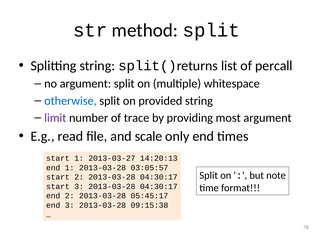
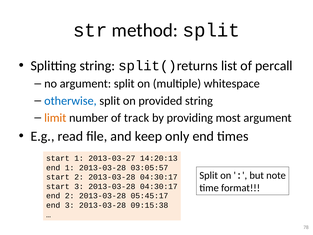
limit colour: purple -> orange (55, 118)
trace: trace -> track (137, 118)
scale: scale -> keep (148, 136)
